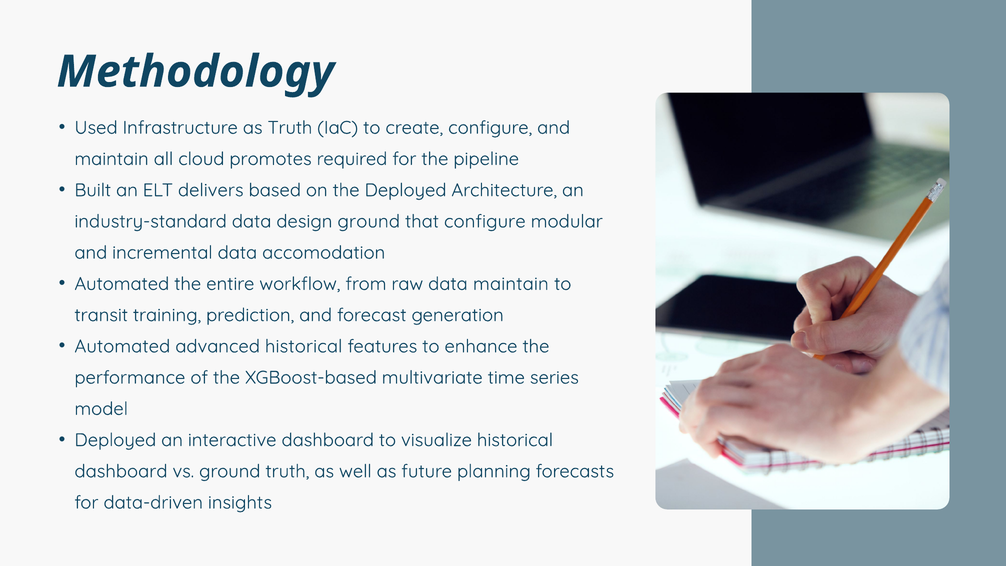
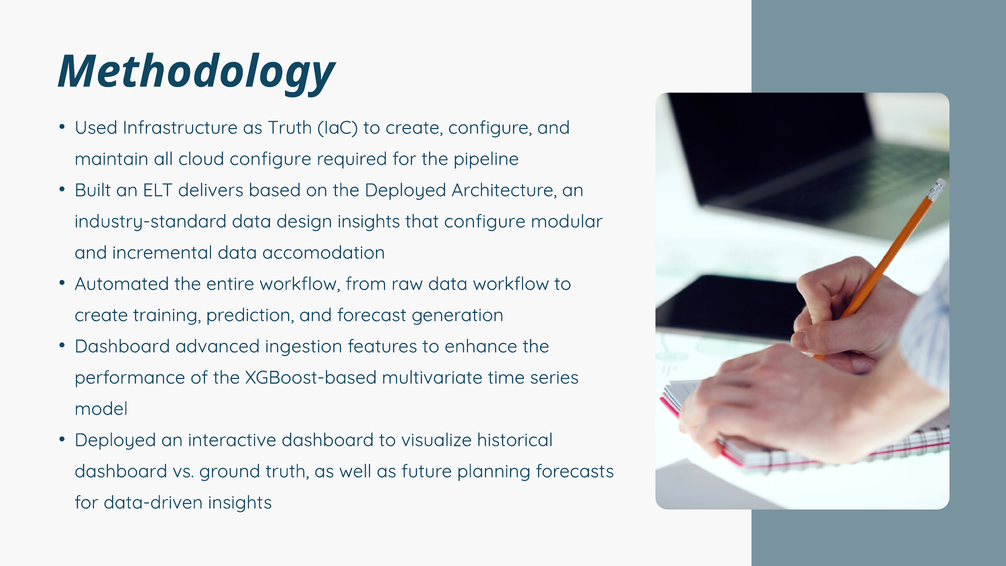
cloud promotes: promotes -> configure (270, 159)
design ground: ground -> insights (369, 221)
data maintain: maintain -> workflow (511, 284)
transit: transit -> create (101, 315)
Automated: Automated -> Dashboard (122, 346)
advanced historical: historical -> ingestion (304, 346)
